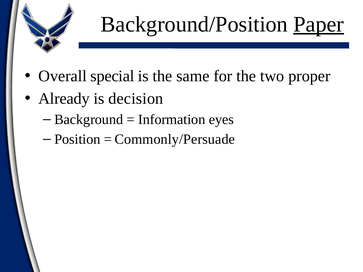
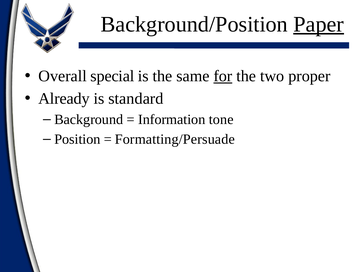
for underline: none -> present (223, 76)
decision: decision -> standard (136, 99)
eyes: eyes -> tone (221, 120)
Commonly/Persuade: Commonly/Persuade -> Formatting/Persuade (175, 139)
